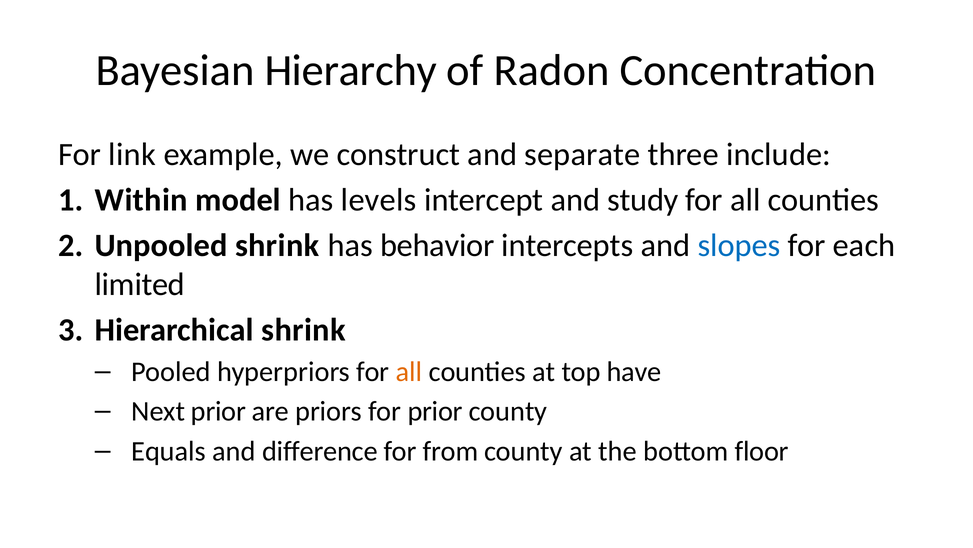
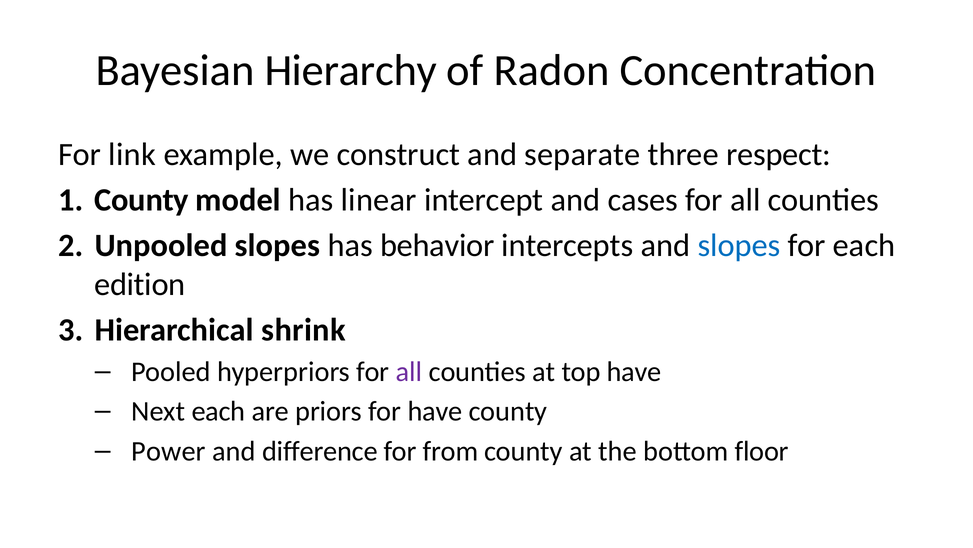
include: include -> respect (779, 154)
Within: Within -> County (142, 200)
levels: levels -> linear (379, 200)
study: study -> cases (643, 200)
Unpooled shrink: shrink -> slopes (277, 245)
limited: limited -> edition (140, 284)
all colour: orange -> purple (409, 371)
Next prior: prior -> each (218, 411)
for prior: prior -> have (435, 411)
Equals: Equals -> Power (169, 451)
